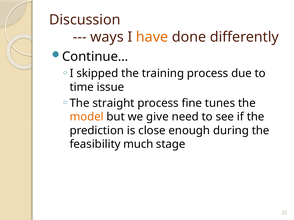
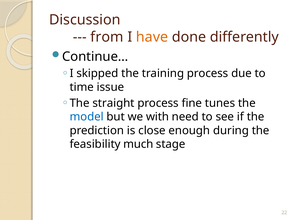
ways: ways -> from (107, 37)
model colour: orange -> blue (87, 117)
give: give -> with (158, 117)
